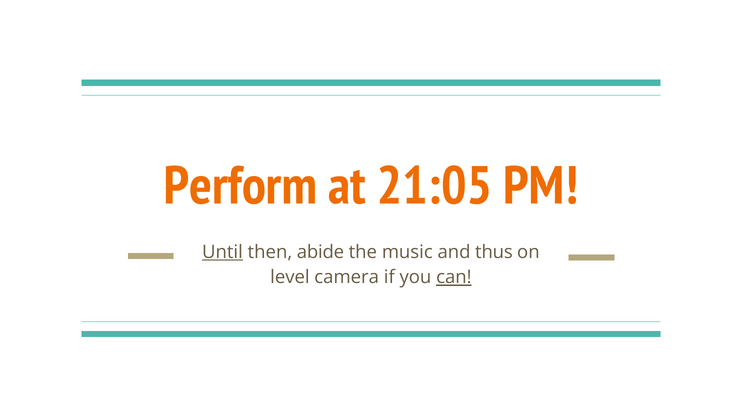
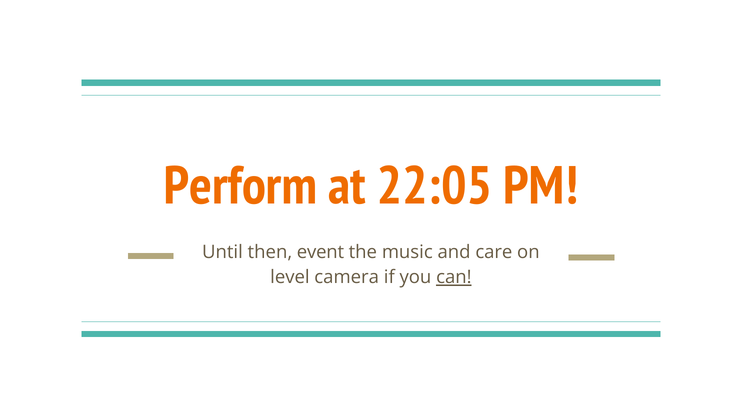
21:05: 21:05 -> 22:05 (435, 186)
Until underline: present -> none (222, 252)
abide: abide -> event (320, 252)
thus: thus -> care (494, 252)
